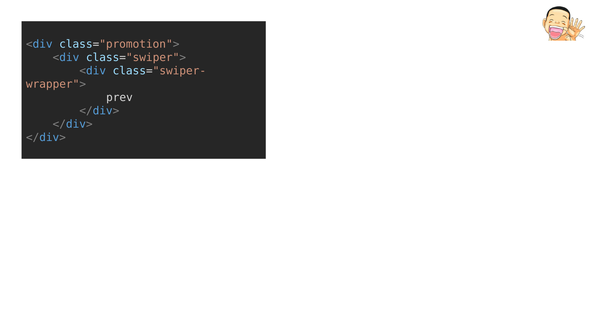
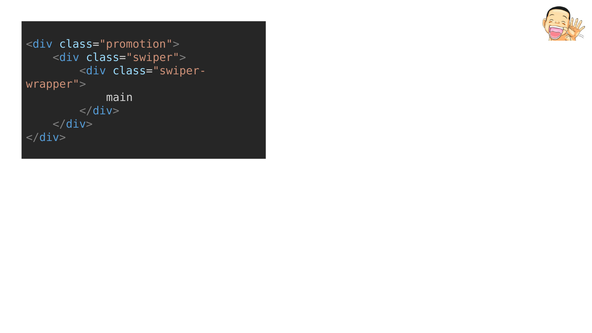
prev: prev -> main (119, 97)
